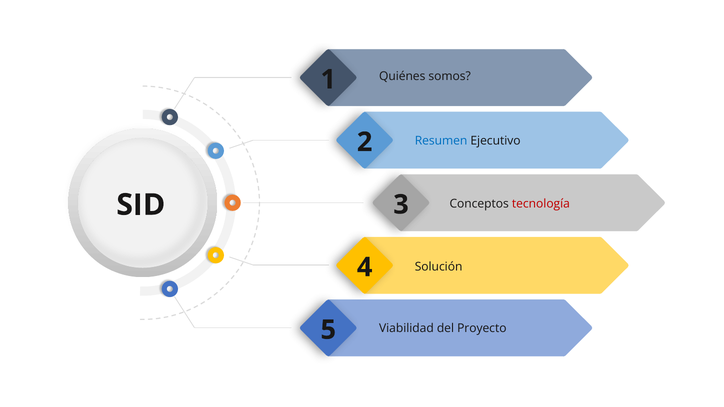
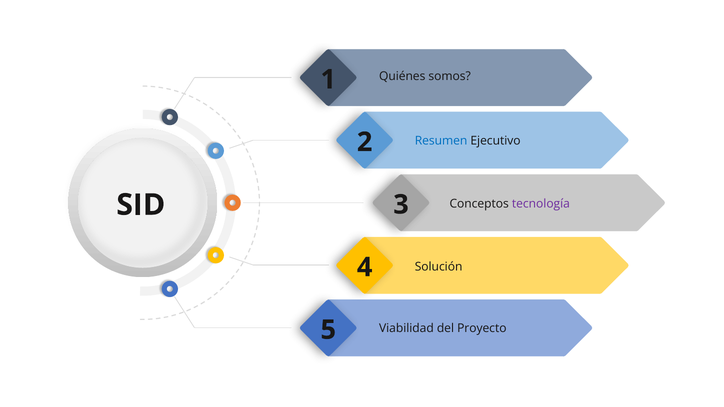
tecnología colour: red -> purple (541, 204)
